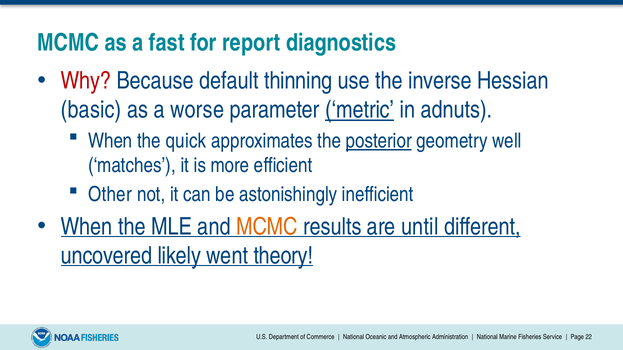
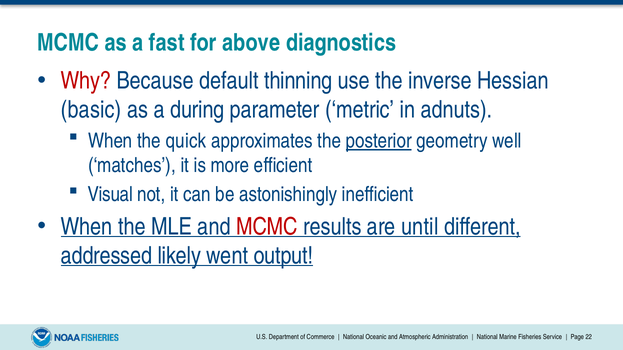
report: report -> above (251, 43)
worse: worse -> during (197, 110)
metric underline: present -> none (360, 110)
Other: Other -> Visual (110, 195)
MCMC colour: orange -> red (267, 227)
uncovered: uncovered -> addressed (106, 256)
theory: theory -> output (283, 256)
